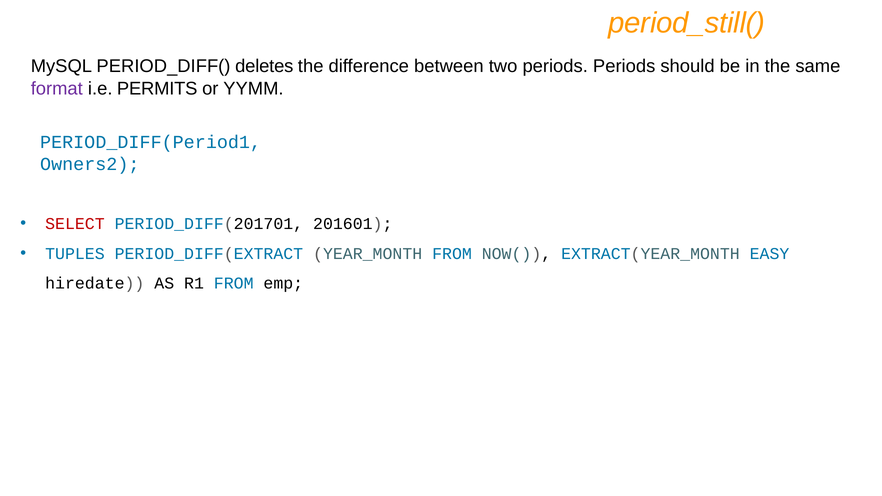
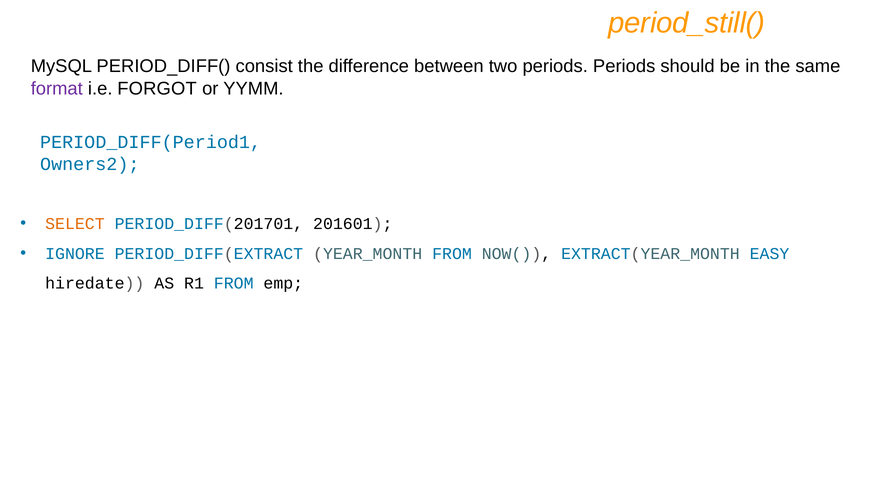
deletes: deletes -> consist (264, 66)
PERMITS: PERMITS -> FORGOT (157, 88)
SELECT colour: red -> orange (75, 224)
TUPLES: TUPLES -> IGNORE (75, 254)
